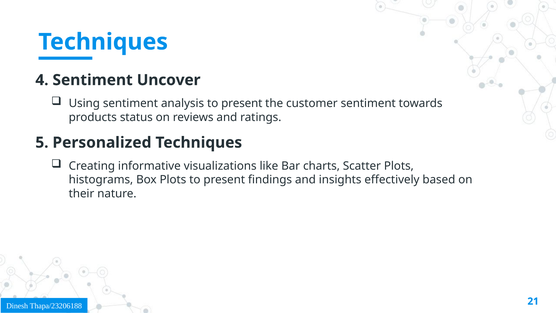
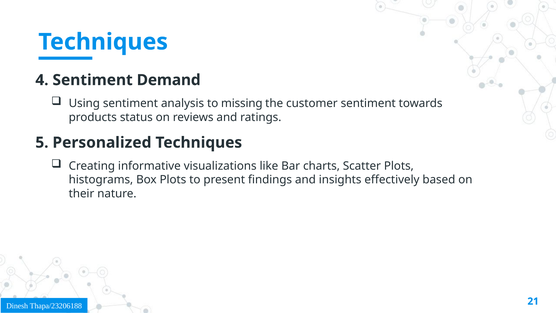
Uncover: Uncover -> Demand (169, 80)
analysis to present: present -> missing (242, 103)
